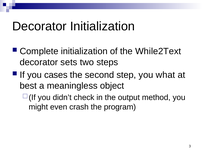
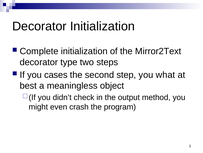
While2Text: While2Text -> Mirror2Text (158, 51)
sets: sets -> type (69, 62)
